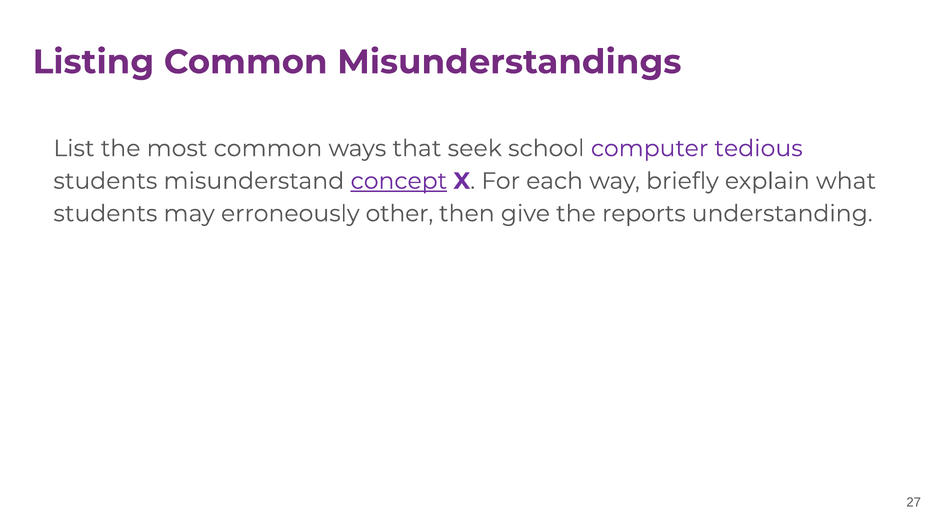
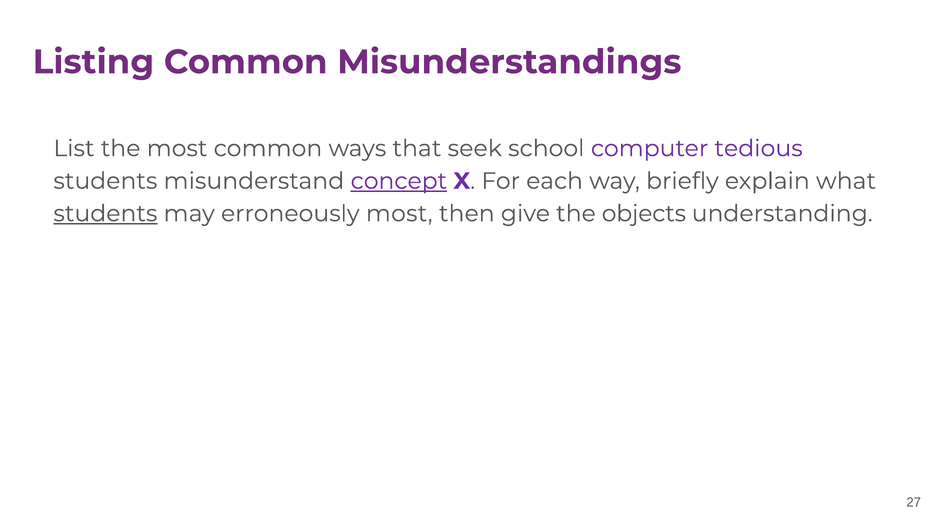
students underline: none -> present (105, 213)
erroneously other: other -> most (399, 213)
reports: reports -> objects (644, 213)
